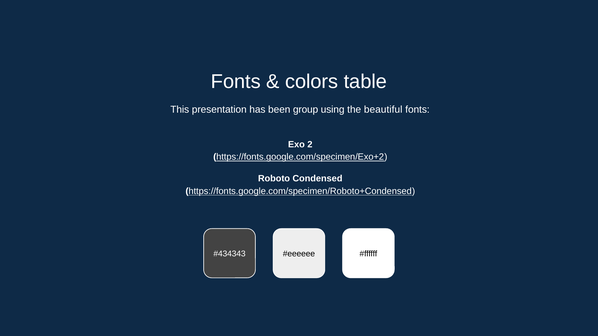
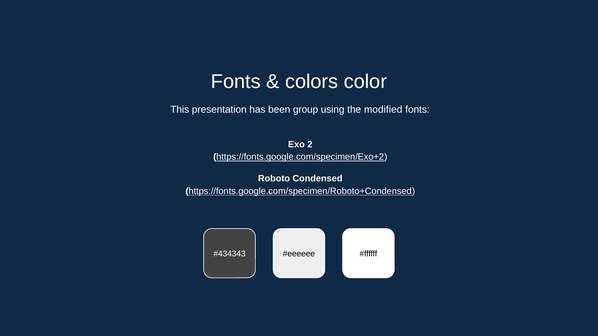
table: table -> color (365, 82)
beautiful: beautiful -> modified (383, 110)
